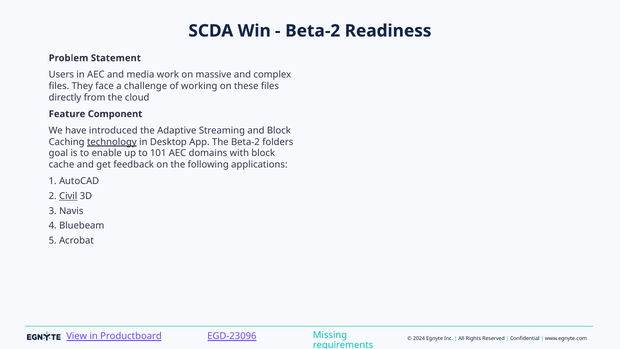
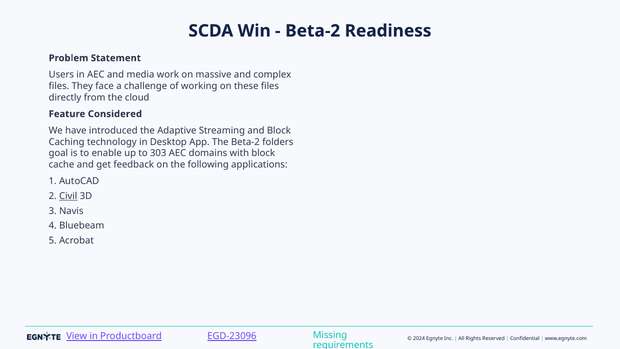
Component: Component -> Considered (115, 114)
technology underline: present -> none (112, 142)
101: 101 -> 303 (158, 153)
